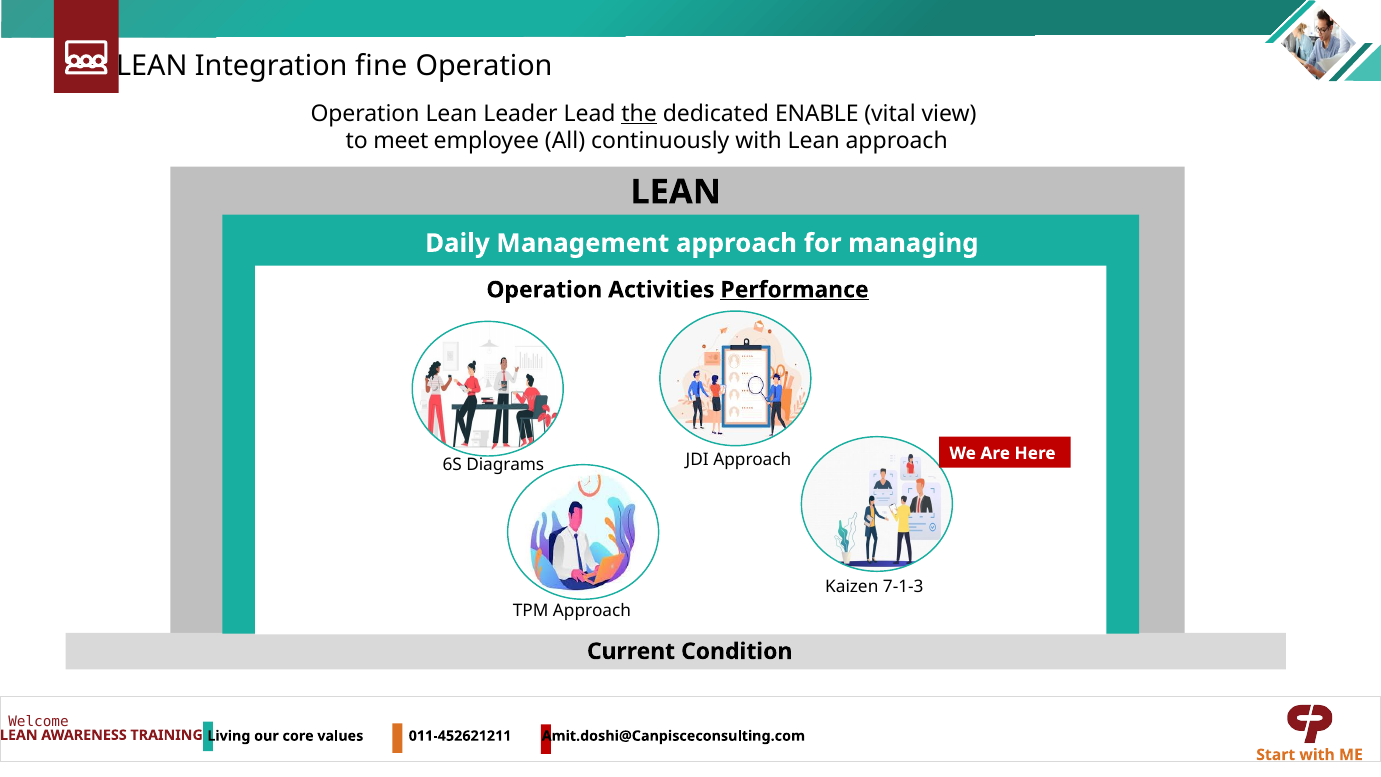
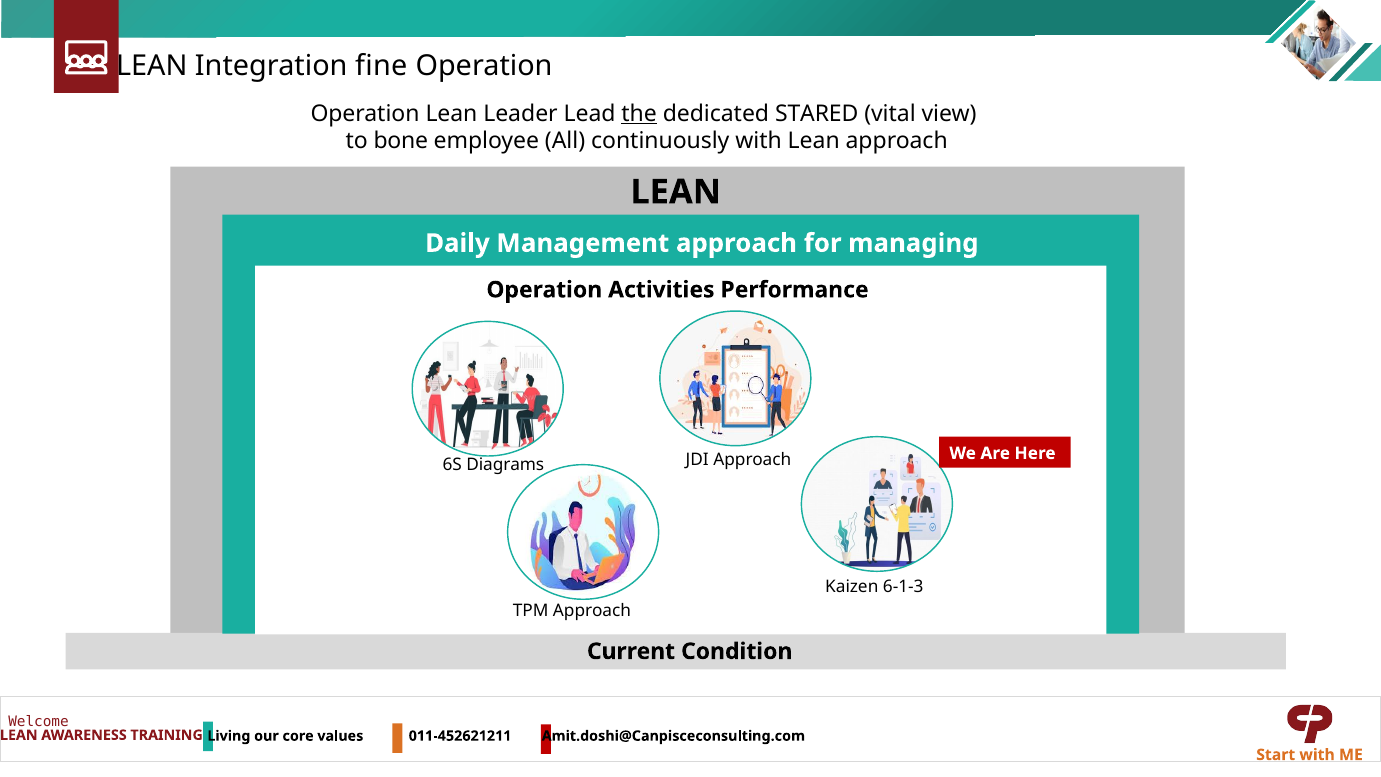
ENABLE: ENABLE -> STARED (817, 114)
meet: meet -> bone (401, 141)
Performance underline: present -> none (795, 290)
7-1-3: 7-1-3 -> 6-1-3 (903, 586)
